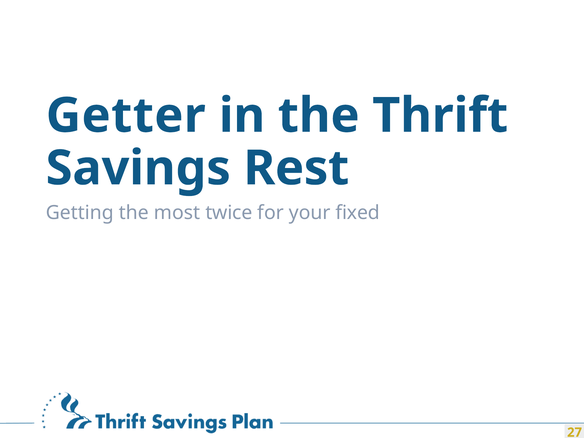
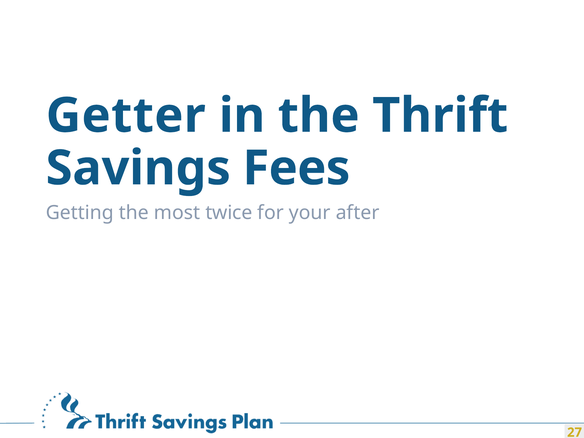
Rest: Rest -> Fees (296, 168)
fixed: fixed -> after (358, 213)
